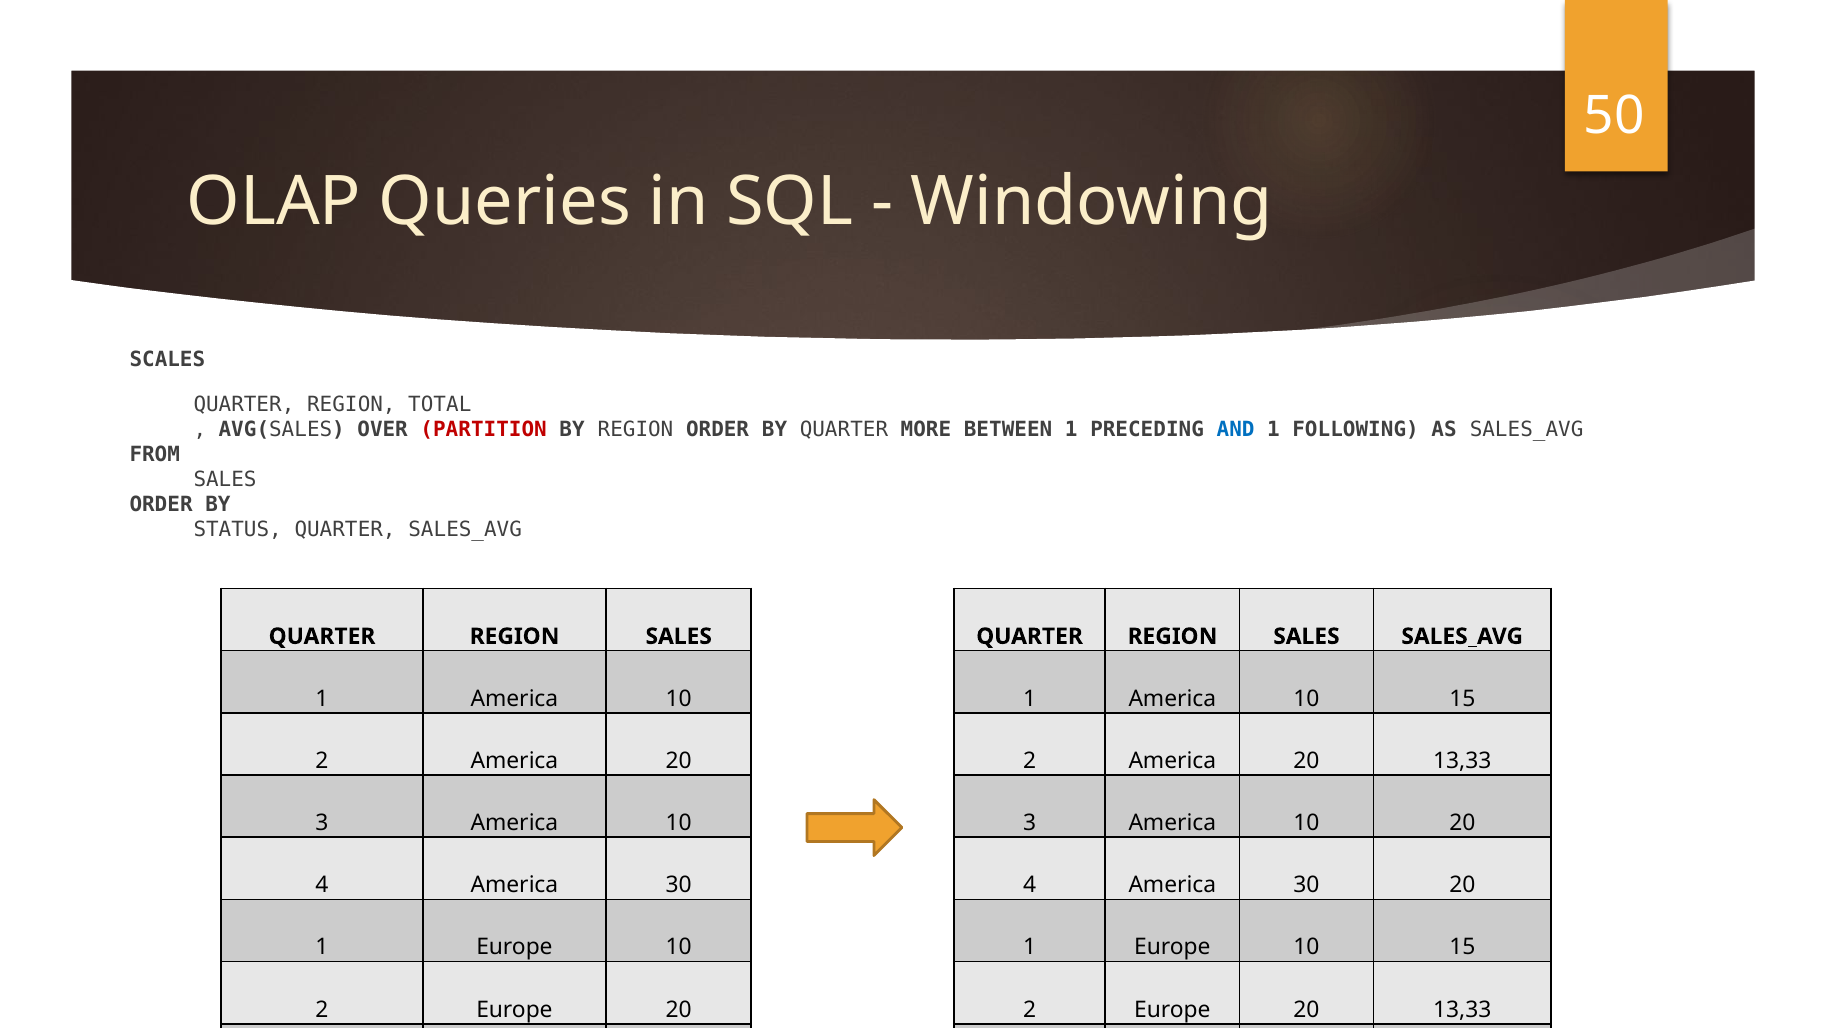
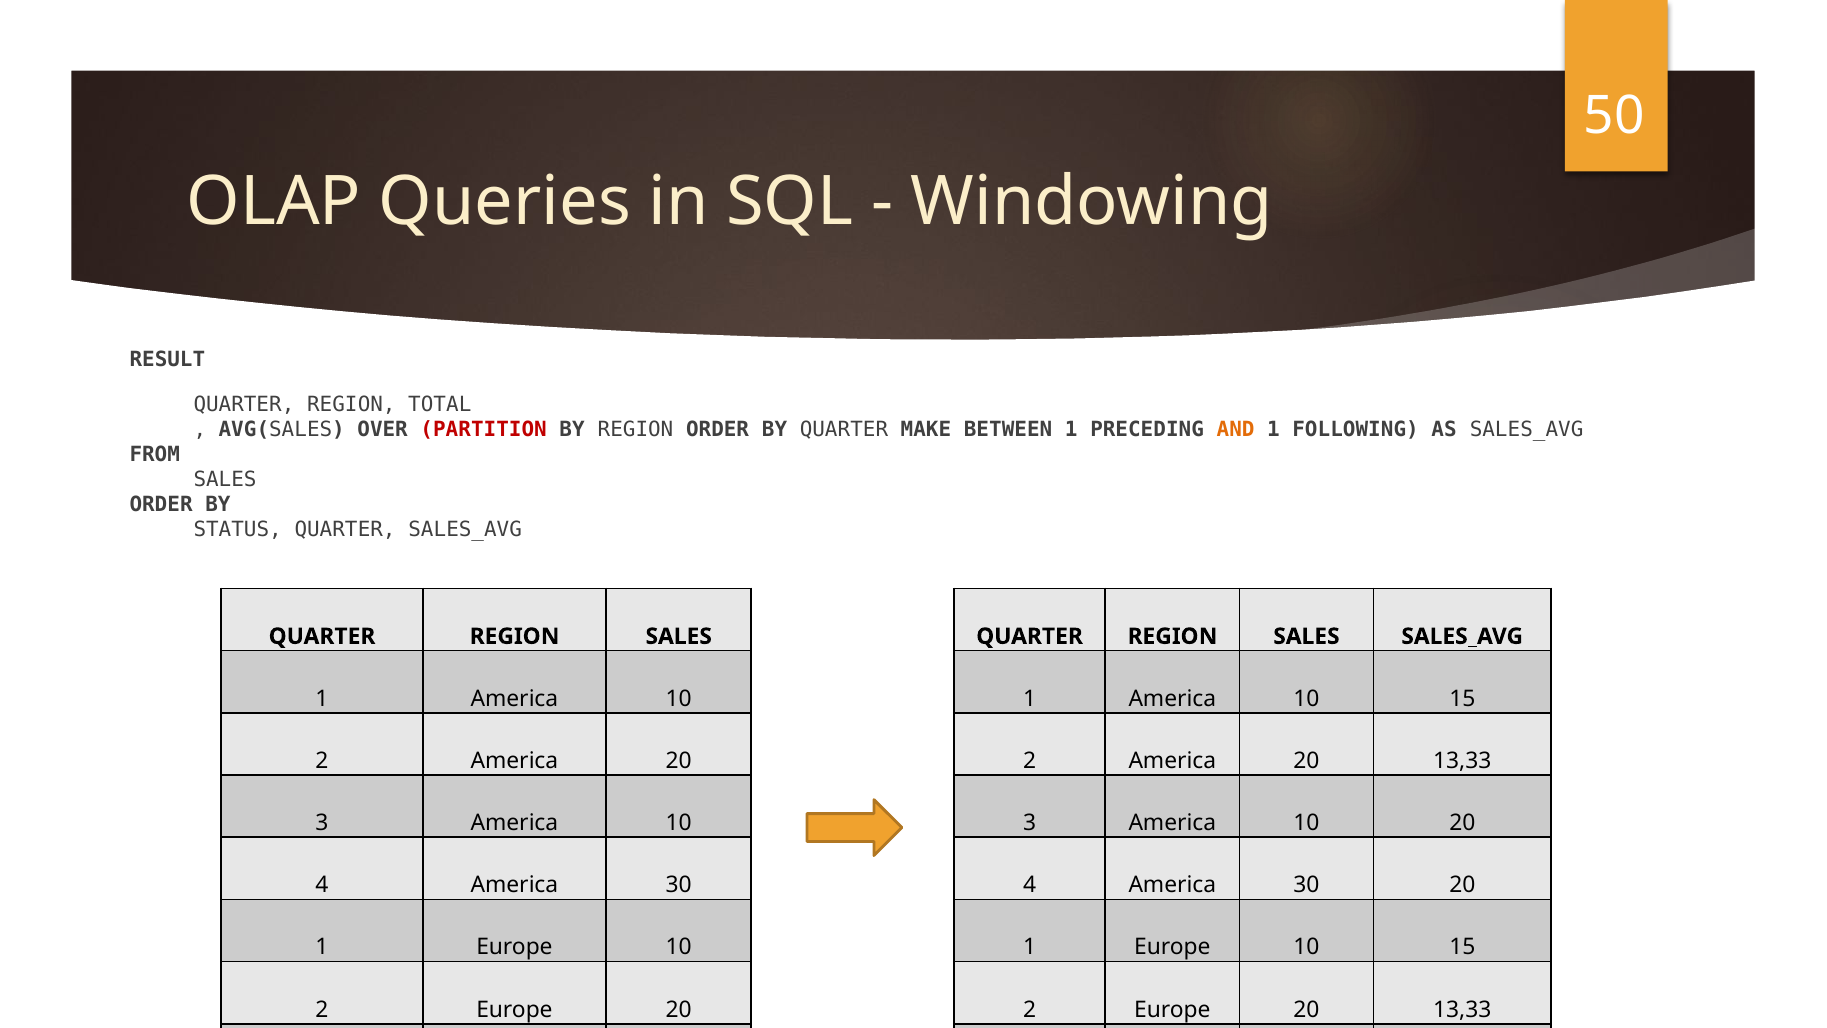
SCALES: SCALES -> RESULT (167, 360)
MORE: MORE -> MAKE (926, 429)
AND colour: blue -> orange (1236, 429)
